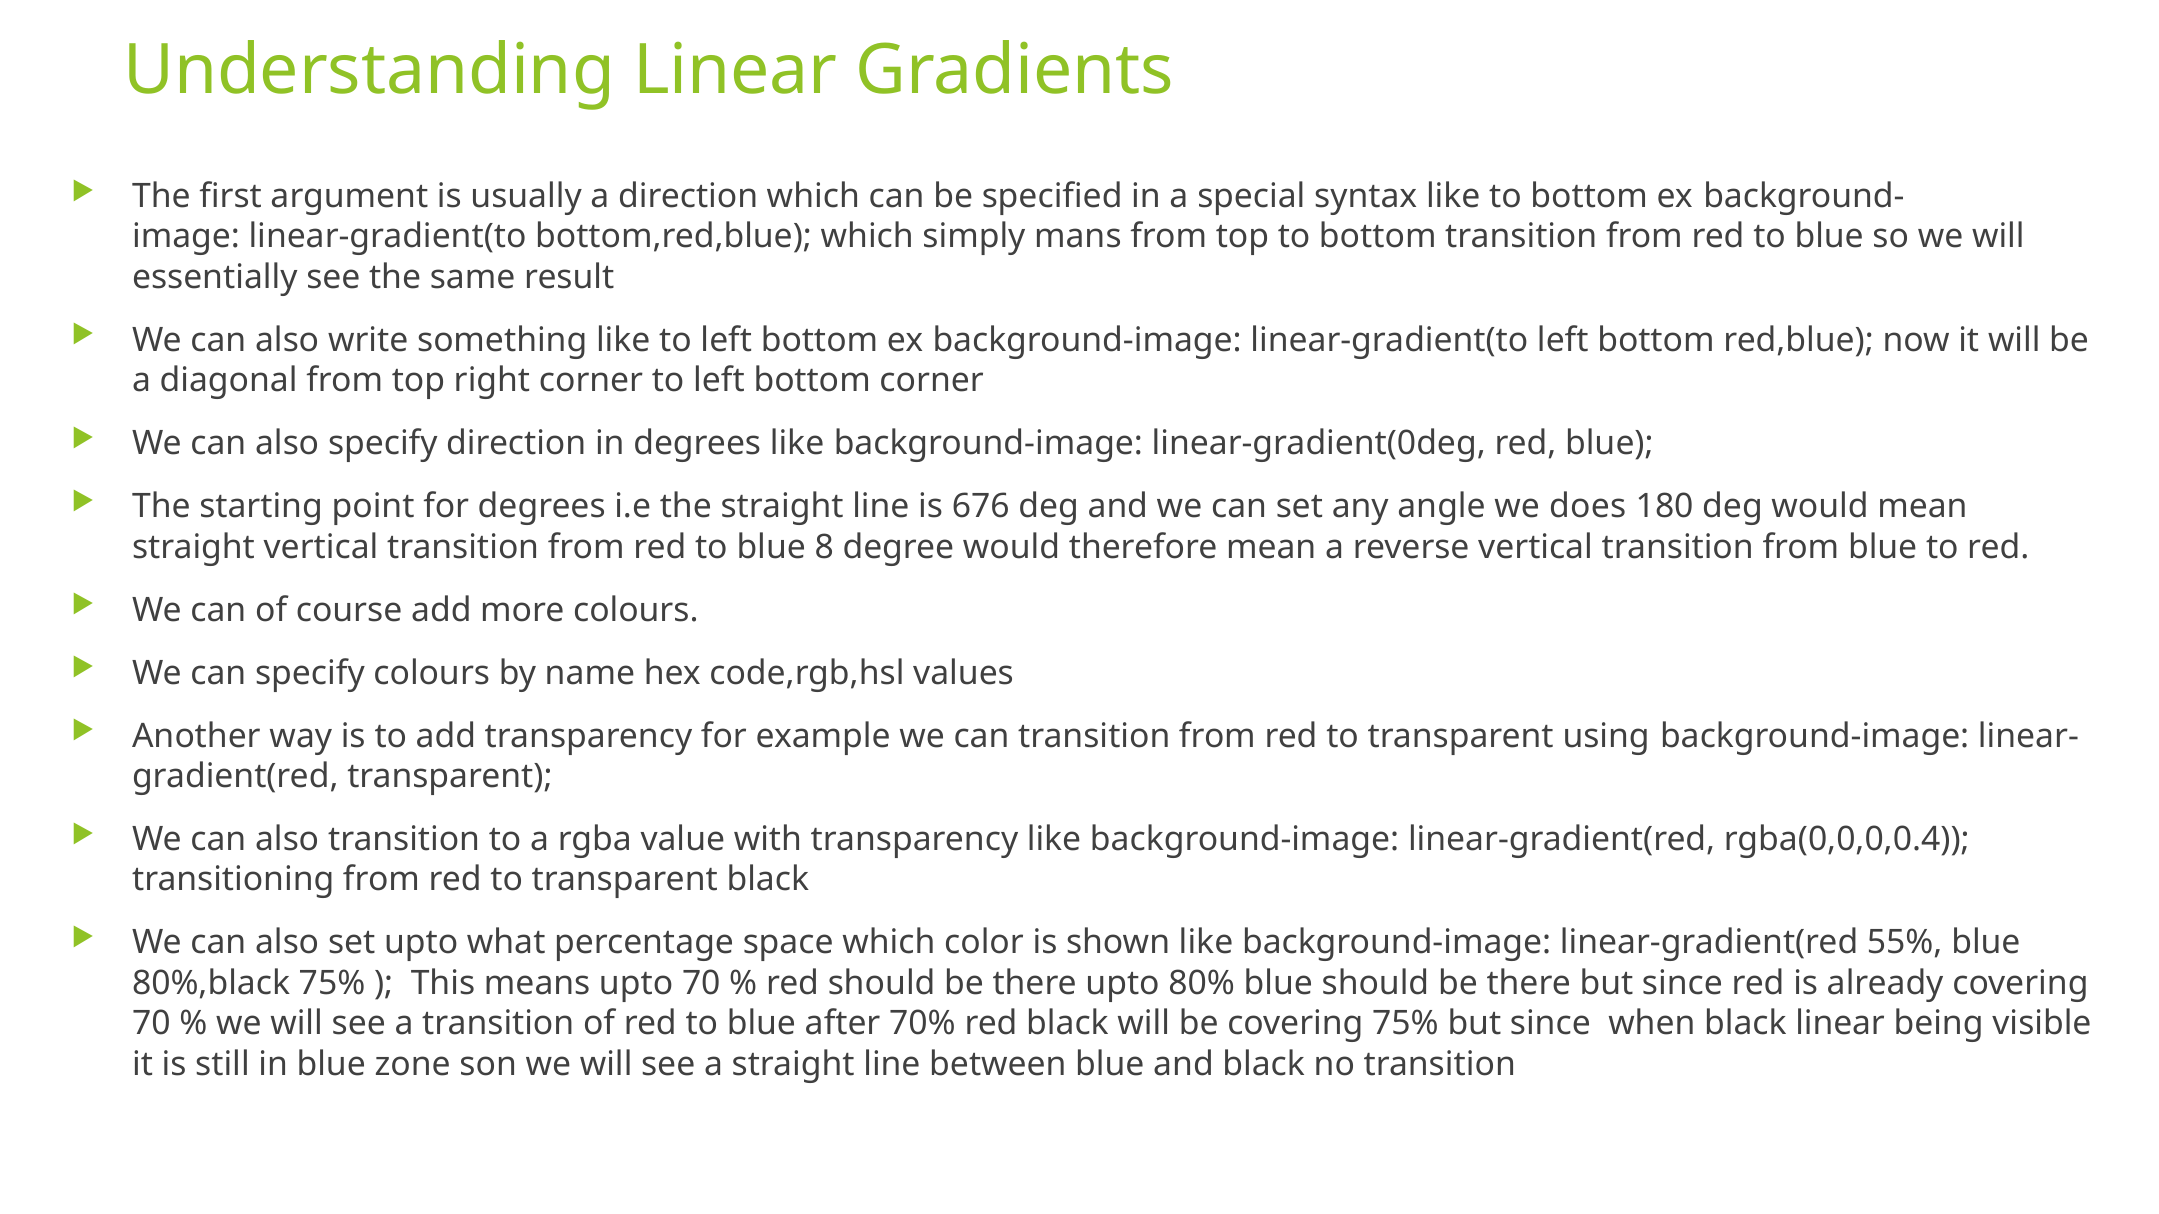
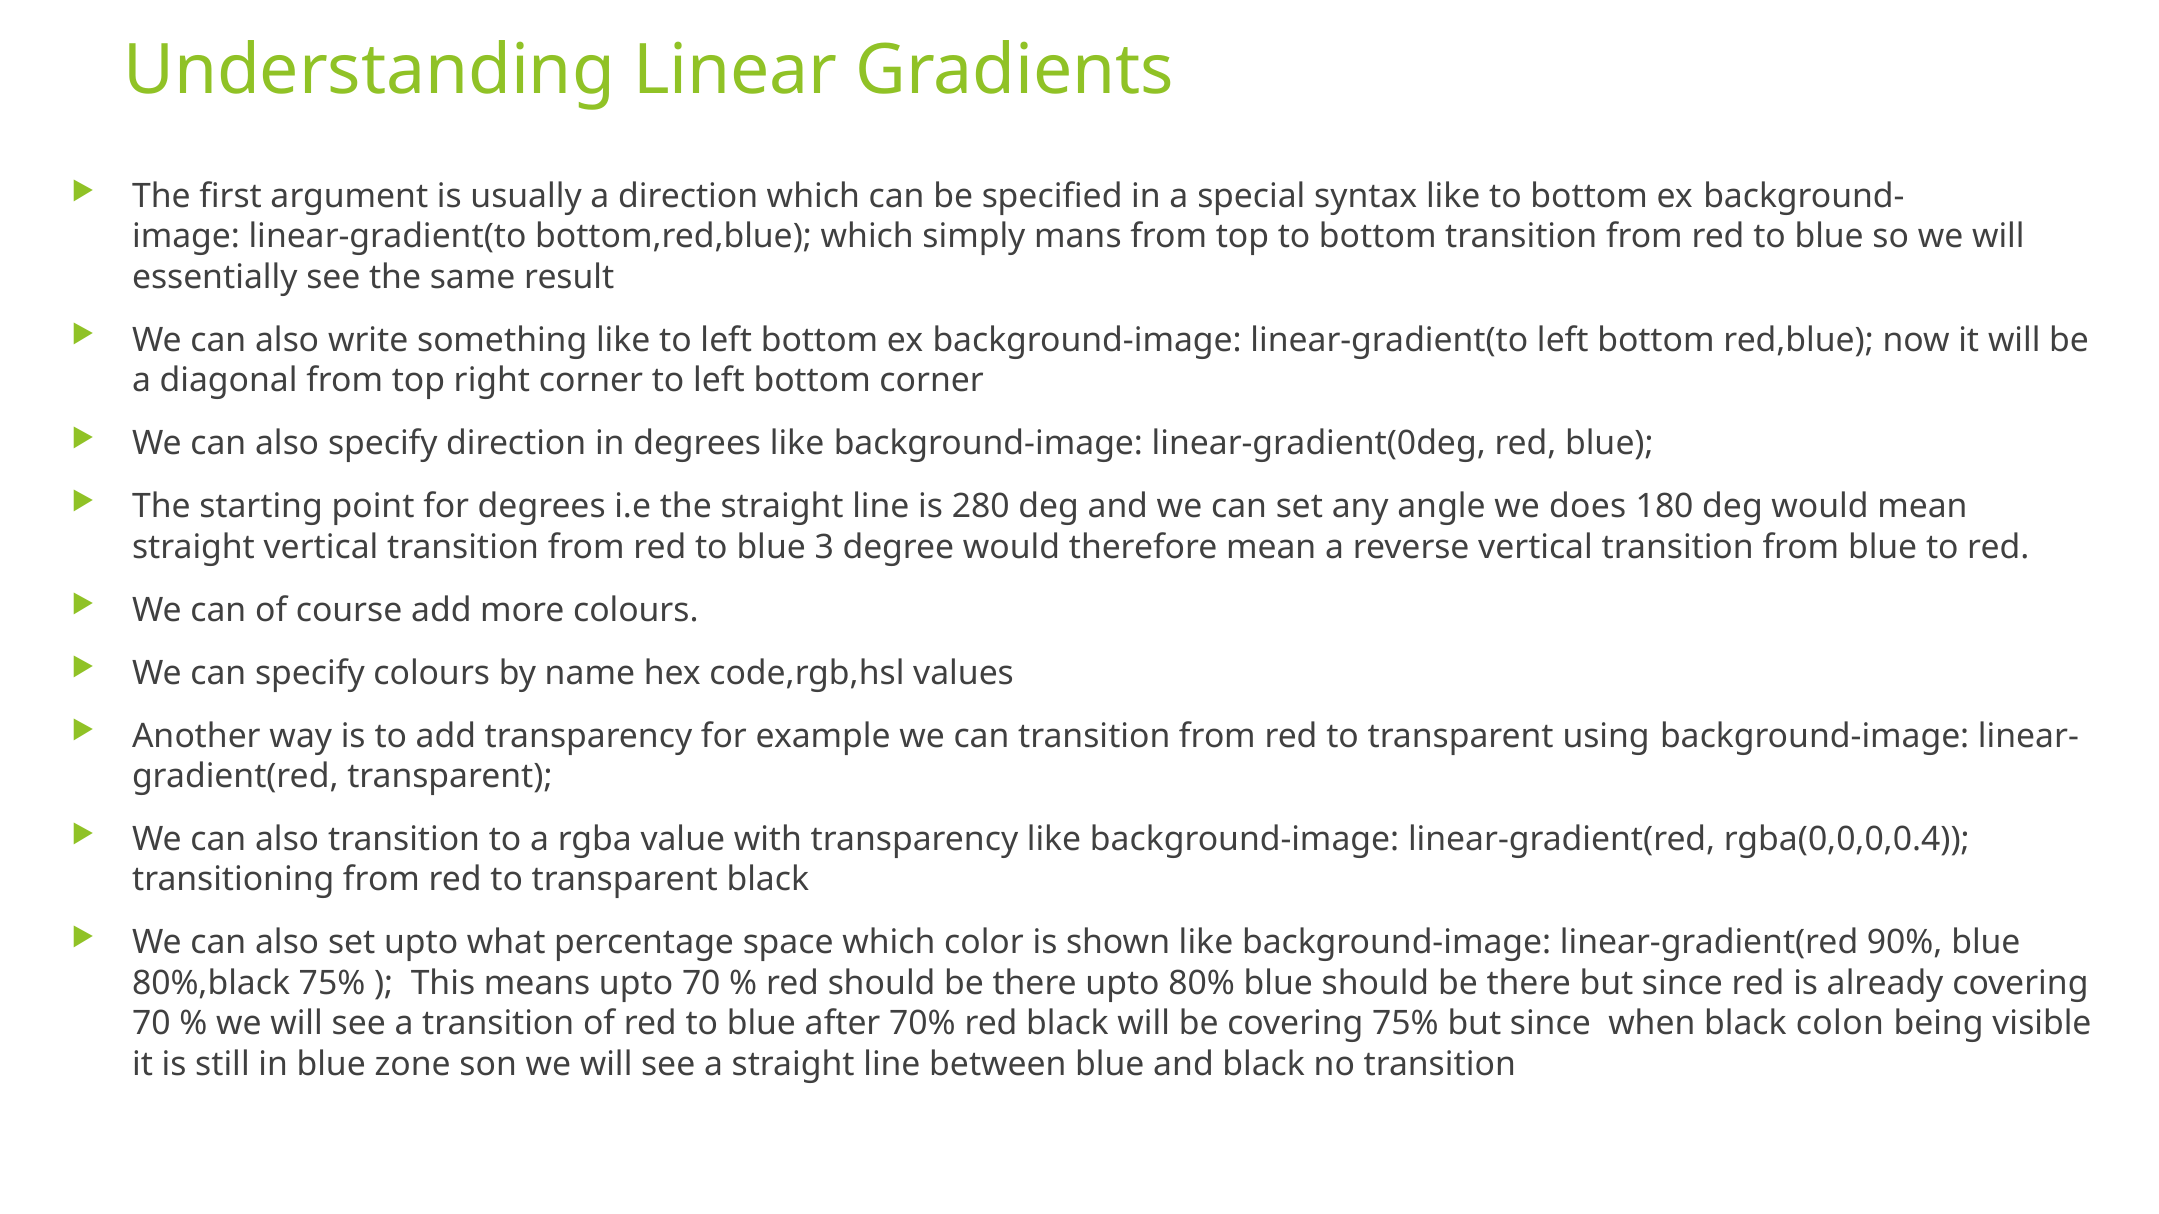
676: 676 -> 280 (981, 507)
8: 8 -> 3 (824, 547)
55%: 55% -> 90% (1905, 943)
black linear: linear -> colon (1840, 1024)
